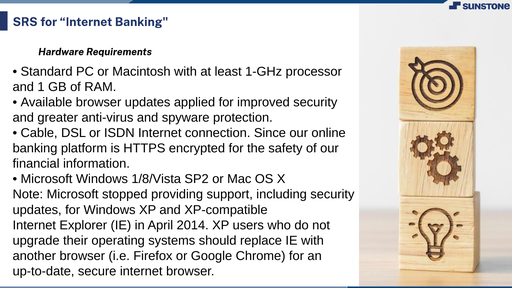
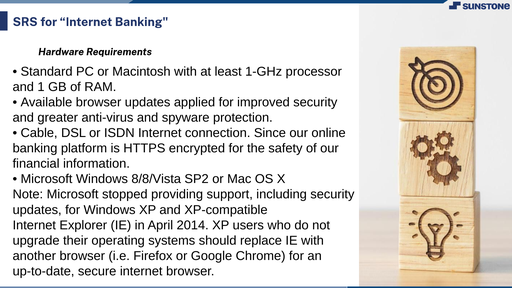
1/8/Vista: 1/8/Vista -> 8/8/Vista (156, 179)
